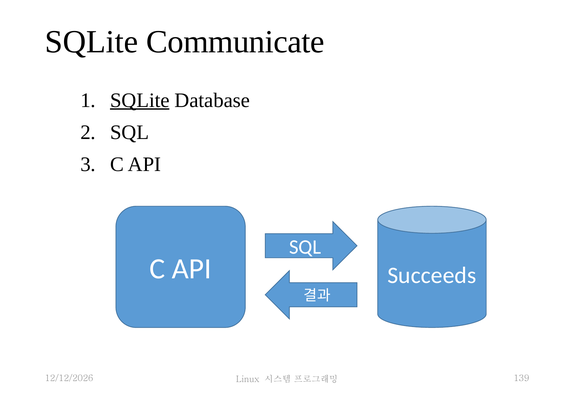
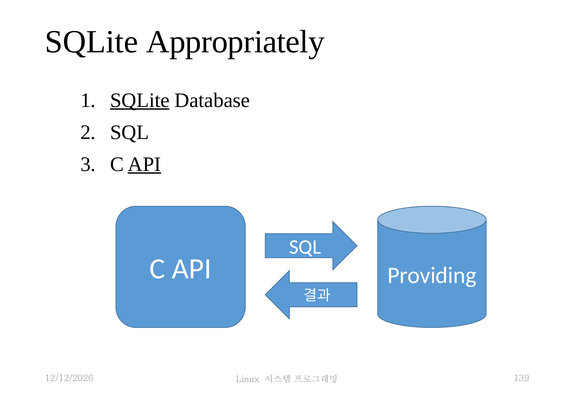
Communicate: Communicate -> Appropriately (235, 42)
API underline: none -> present (144, 164)
Succeeds: Succeeds -> Providing (432, 276)
